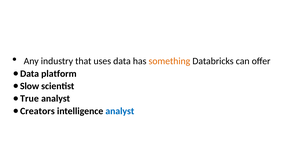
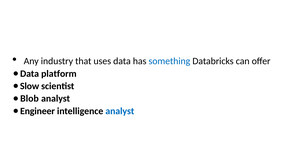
something colour: orange -> blue (169, 61)
True: True -> Blob (29, 98)
Creators: Creators -> Engineer (37, 111)
